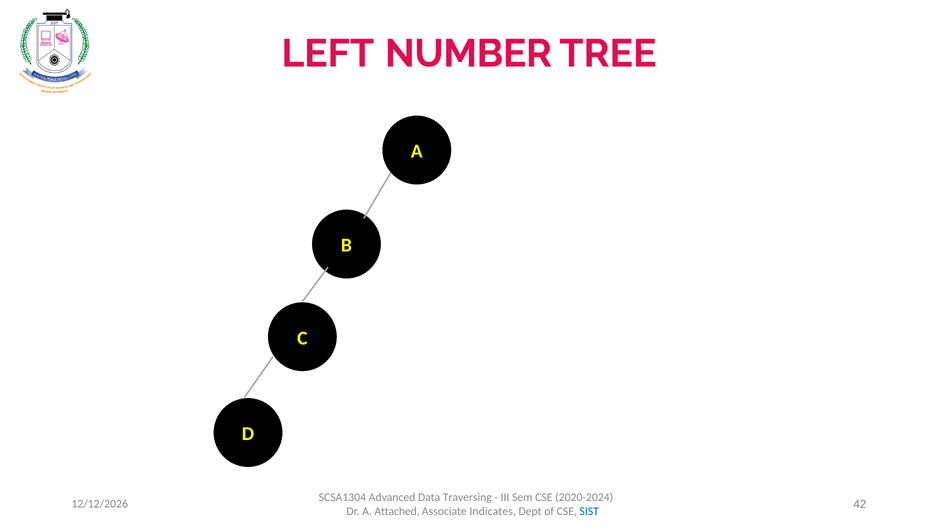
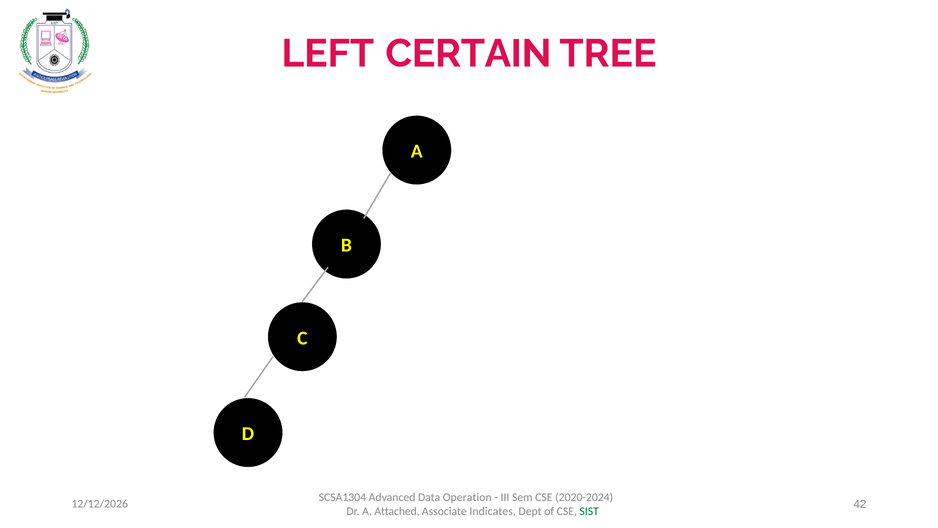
NUMBER: NUMBER -> CERTAIN (468, 54)
Traversing: Traversing -> Operation (467, 497)
SIST colour: blue -> green (589, 511)
